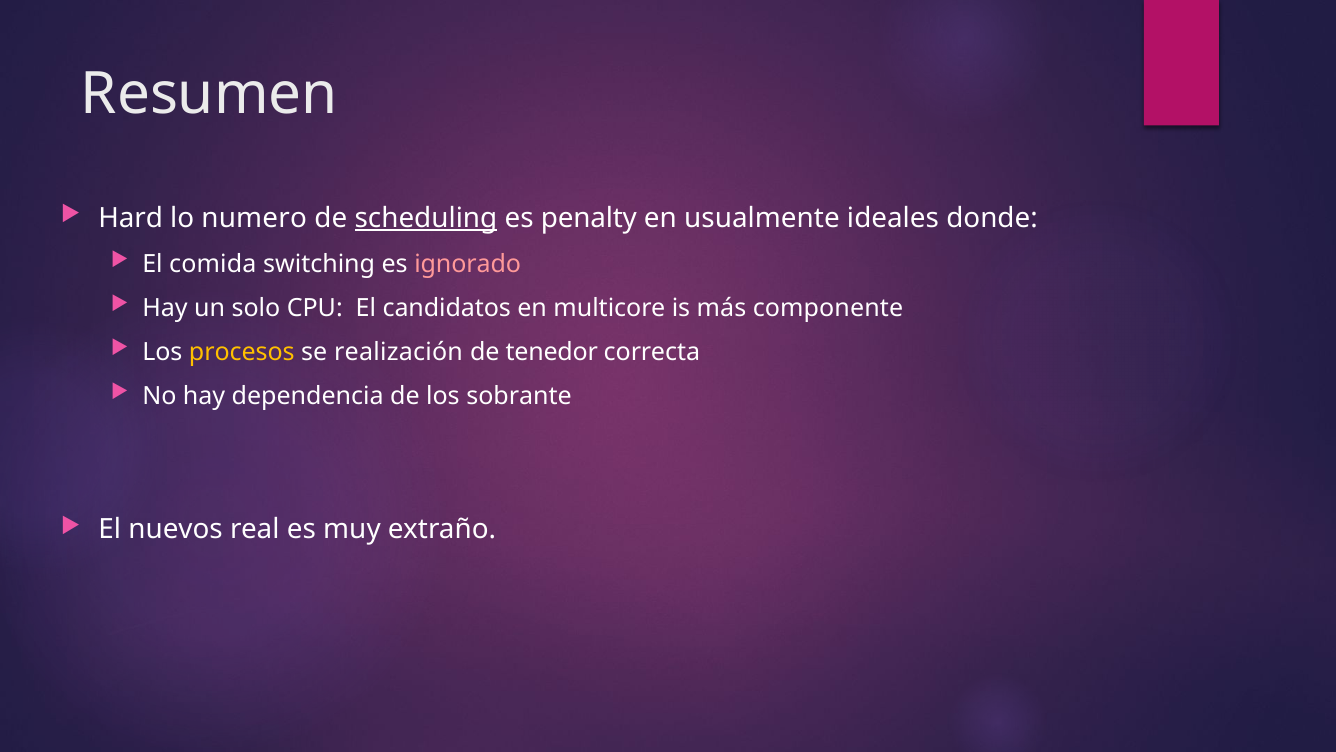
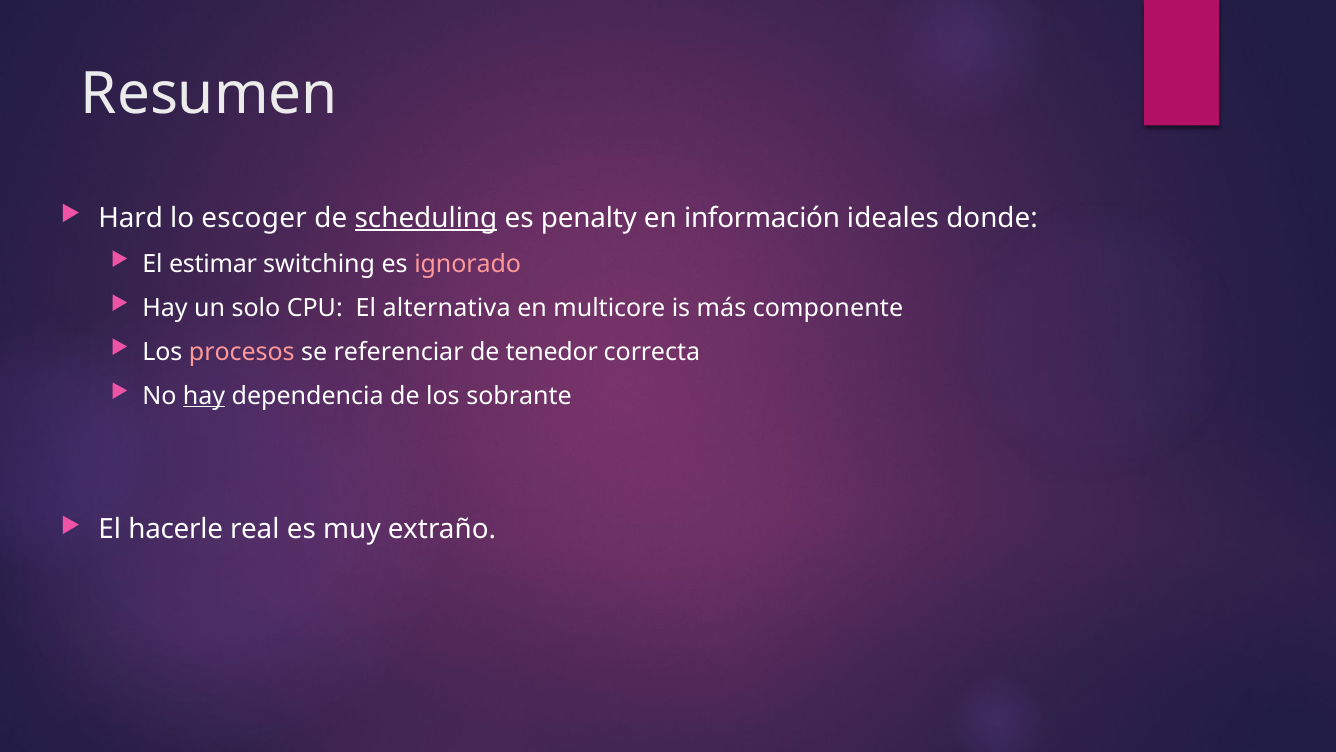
numero: numero -> escoger (254, 218)
usualmente: usualmente -> información (762, 218)
comida: comida -> estimar (213, 264)
candidatos: candidatos -> alternativa (447, 308)
procesos colour: yellow -> pink (242, 352)
realización: realización -> referenciar (399, 352)
hay underline: none -> present (204, 396)
nuevos: nuevos -> hacerle (176, 529)
